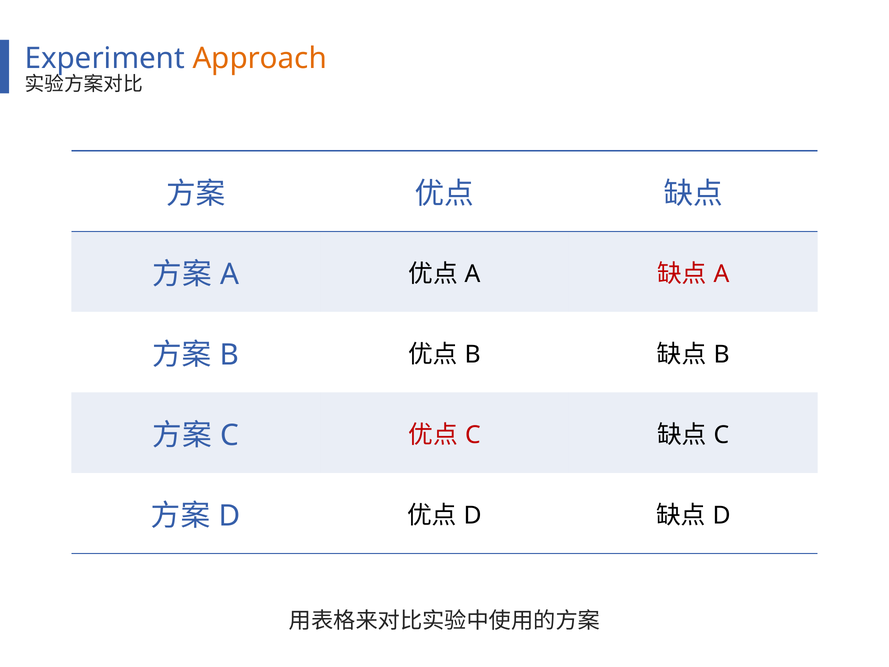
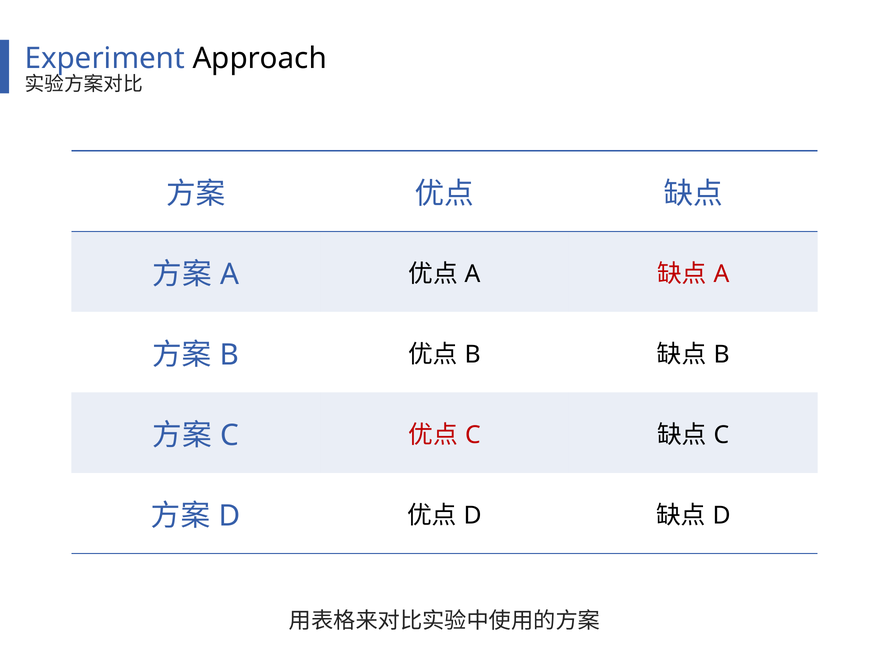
Approach colour: orange -> black (260, 59)
